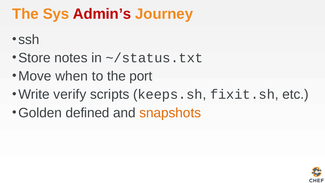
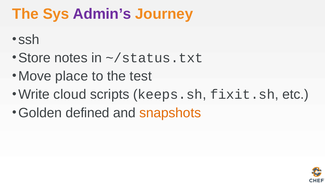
Admin’s colour: red -> purple (102, 14)
when: when -> place (72, 76)
port: port -> test (141, 76)
verify: verify -> cloud (70, 94)
